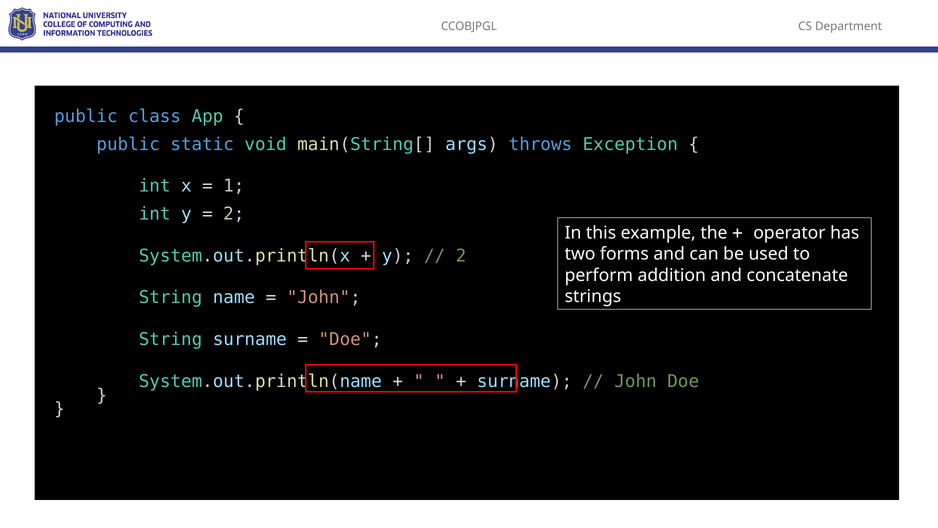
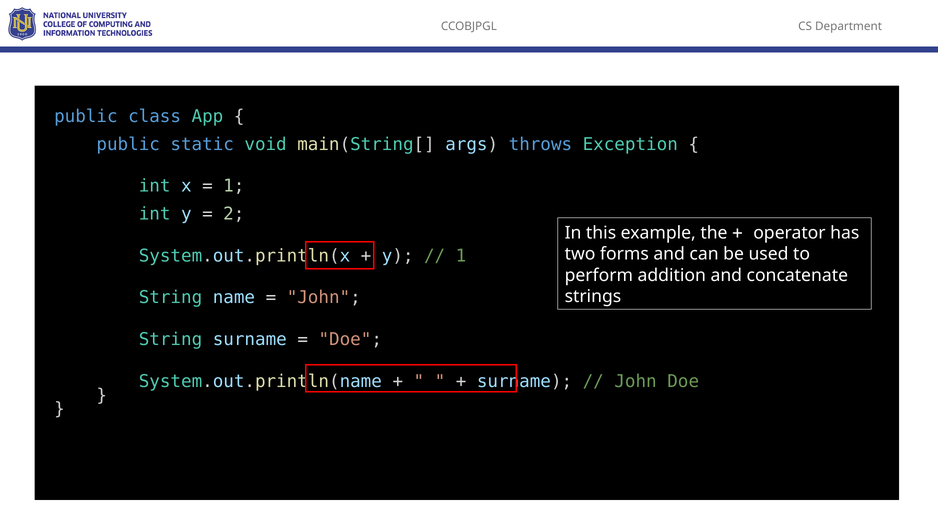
2: 2 -> 1 (461, 256)
